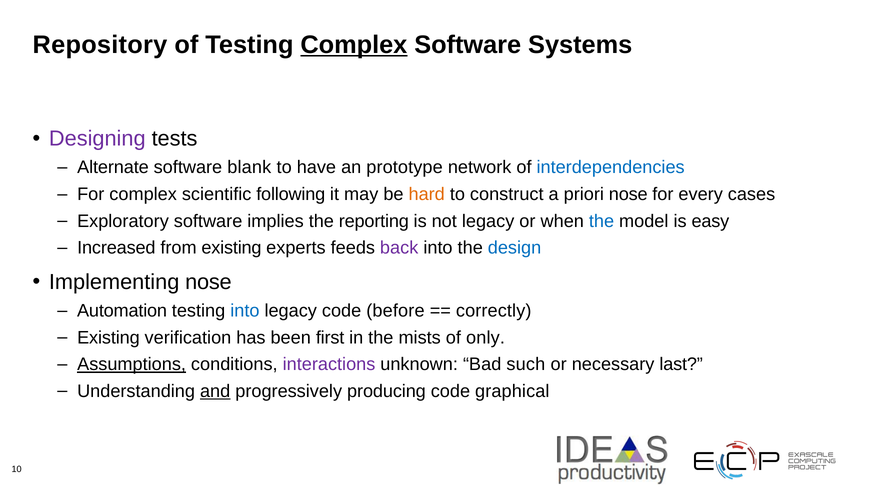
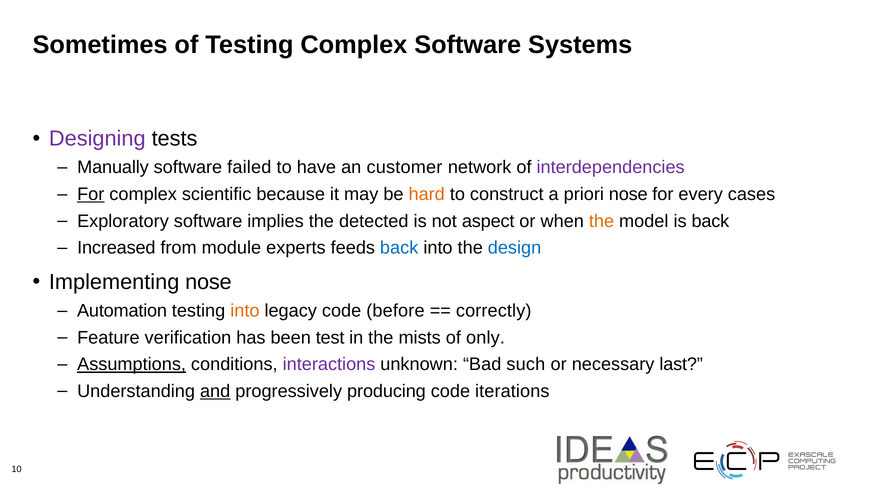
Repository: Repository -> Sometimes (100, 45)
Complex underline: present -> none (354, 45)
Alternate: Alternate -> Manually (113, 167)
blank: blank -> failed (249, 167)
prototype: prototype -> customer (404, 167)
interdependencies colour: blue -> purple (611, 167)
For underline: none -> present (91, 194)
following: following -> because (291, 194)
reporting: reporting -> detected (374, 221)
not legacy: legacy -> aspect (488, 221)
the colour: blue -> orange (602, 221)
is easy: easy -> back (710, 221)
from existing: existing -> module (231, 248)
back colour: purple -> blue (399, 248)
into colour: blue -> orange (245, 311)
Existing: Existing -> Feature (108, 338)
first: first -> test (330, 338)
graphical: graphical -> iterations (512, 391)
